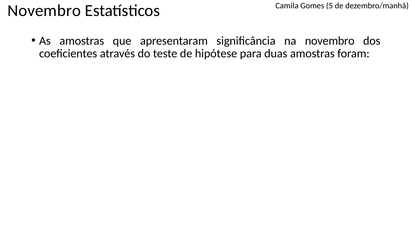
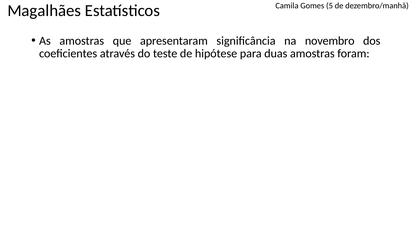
Novembro: Novembro -> Magalhães (44, 10)
